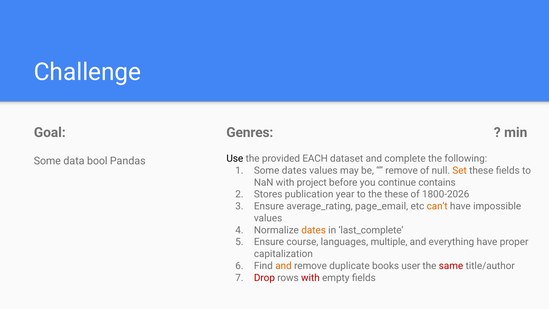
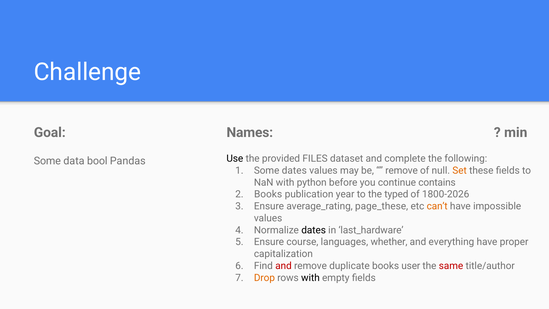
Genres: Genres -> Names (250, 132)
EACH: EACH -> FILES (315, 158)
project: project -> python (312, 182)
Stores: Stores -> Books (268, 194)
the these: these -> typed (396, 194)
page_email: page_email -> page_these (382, 206)
dates colour: orange -> black (314, 230)
last_complete: last_complete -> last_hardware (371, 230)
multiple: multiple -> whether (389, 242)
and colour: orange -> red (283, 266)
Drop colour: red -> orange (264, 278)
with colour: red -> black (310, 278)
